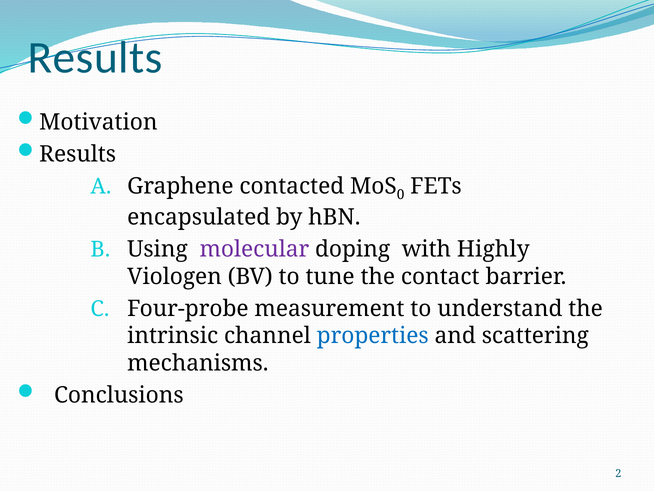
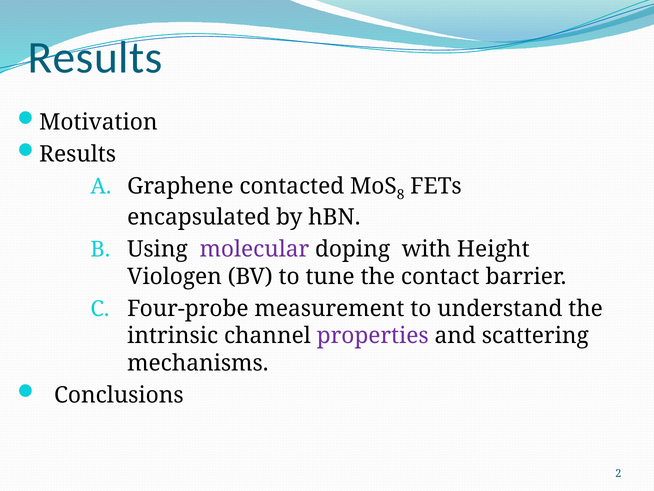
0: 0 -> 8 (401, 195)
Highly: Highly -> Height (493, 249)
properties colour: blue -> purple (373, 336)
